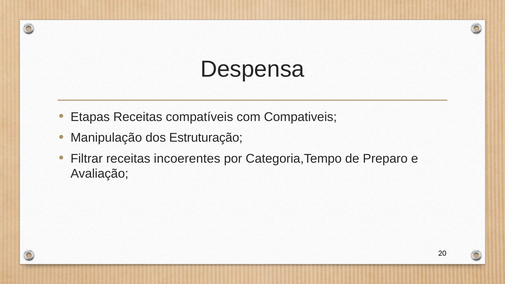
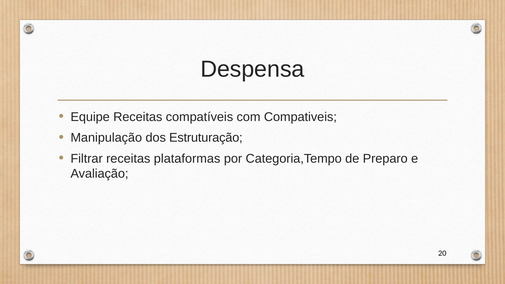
Etapas: Etapas -> Equipe (90, 117)
incoerentes: incoerentes -> plataformas (187, 159)
